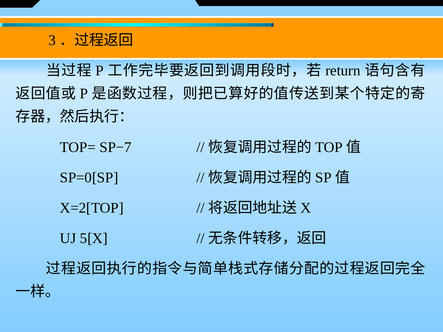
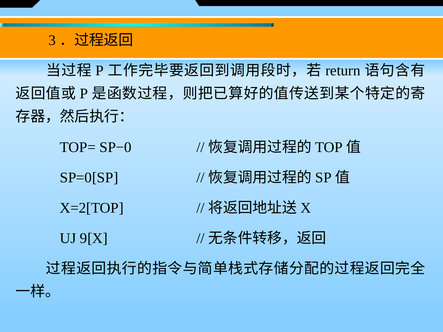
SP−7: SP−7 -> SP−0 (116, 147)
5[X: 5[X -> 9[X (94, 238)
